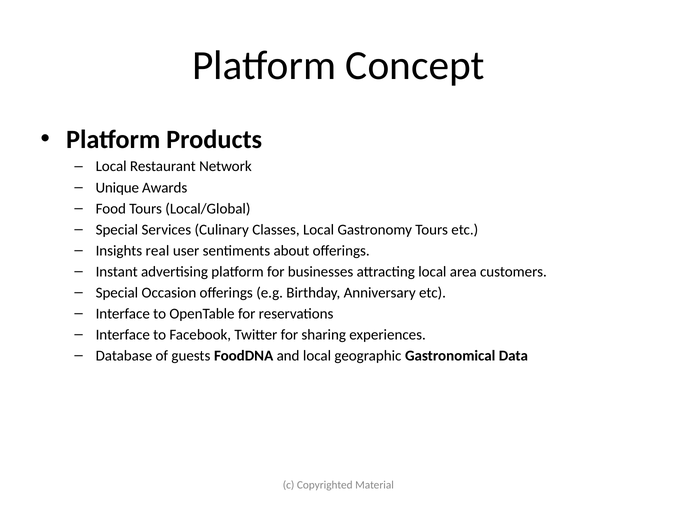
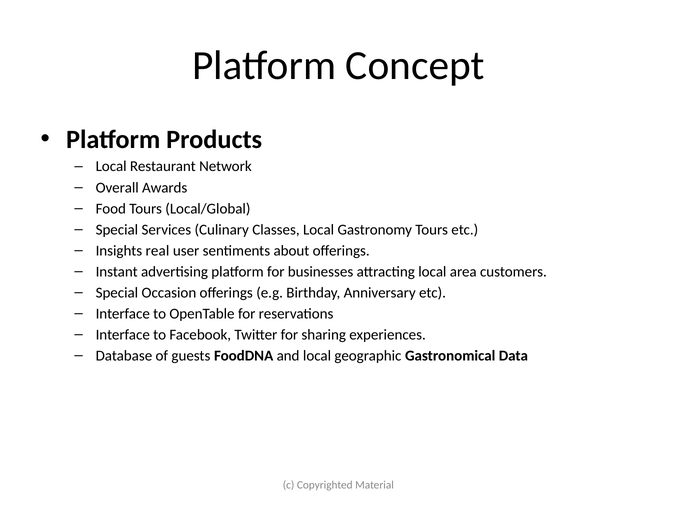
Unique: Unique -> Overall (117, 187)
